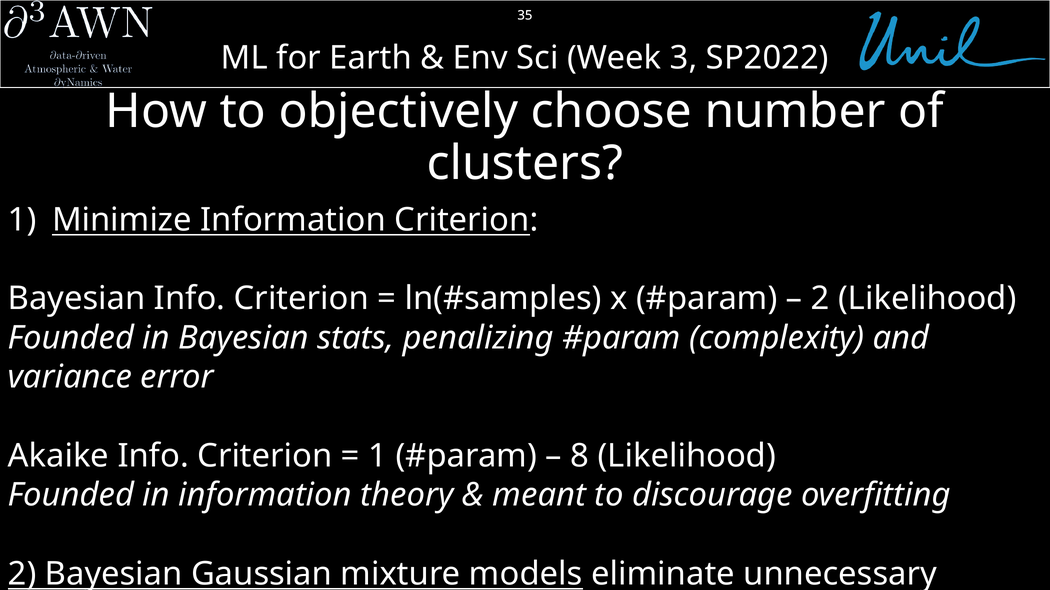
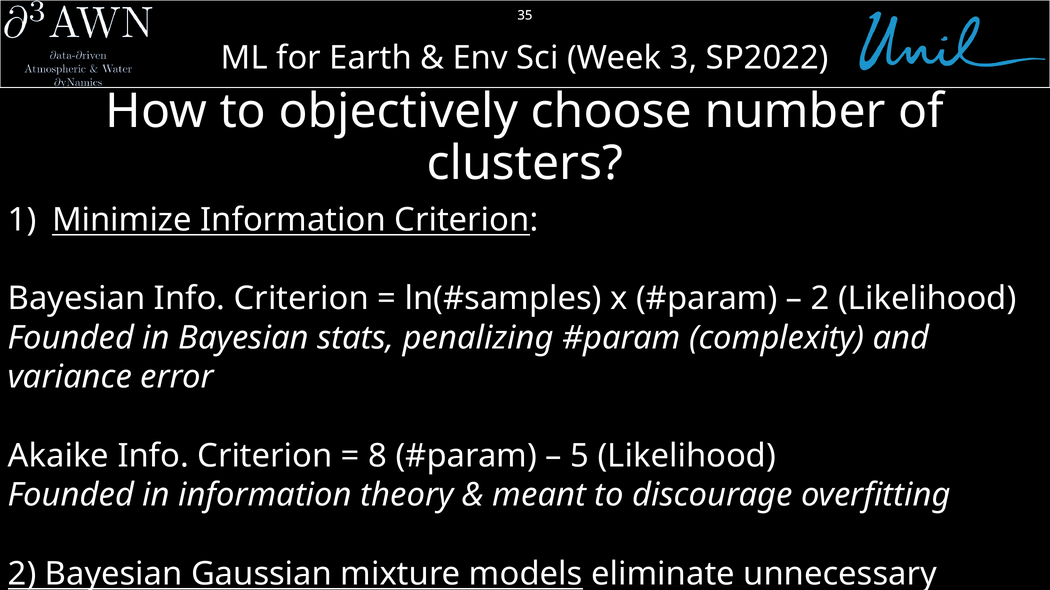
1: 1 -> 8 (378, 456)
8: 8 -> 5 (580, 456)
